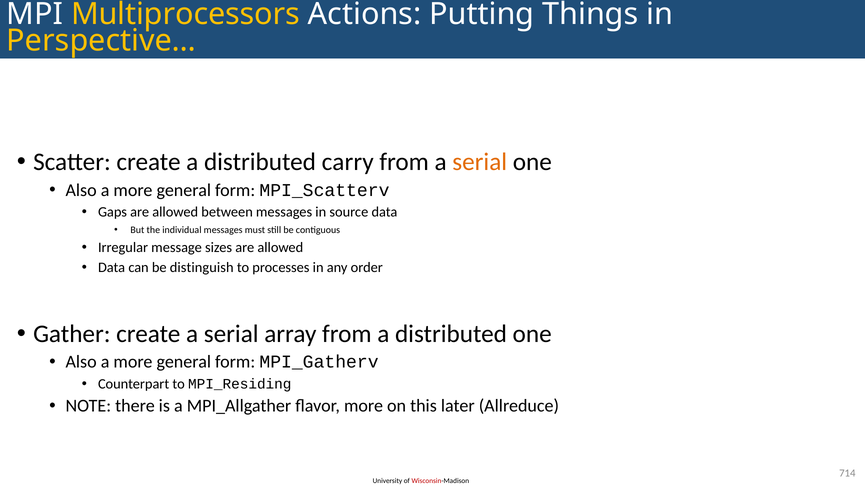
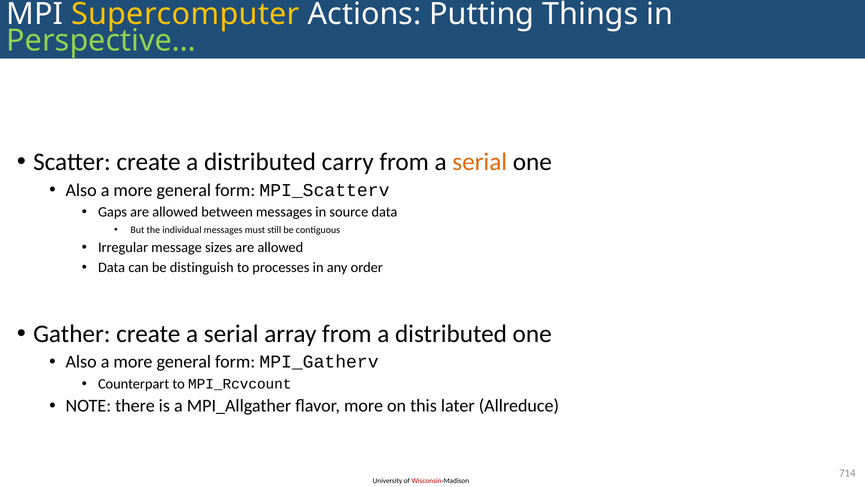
Multiprocessors: Multiprocessors -> Supercomputer (185, 14)
Perspective… colour: yellow -> light green (101, 41)
MPI_Residing: MPI_Residing -> MPI_Rcvcount (240, 384)
